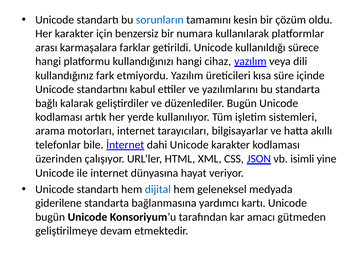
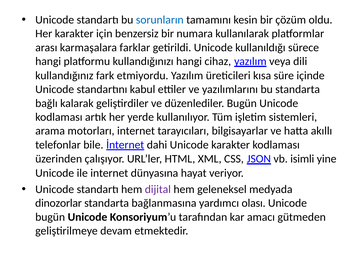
dijital colour: blue -> purple (158, 190)
giderilene: giderilene -> dinozorlar (59, 203)
kartı: kartı -> olası (254, 203)
